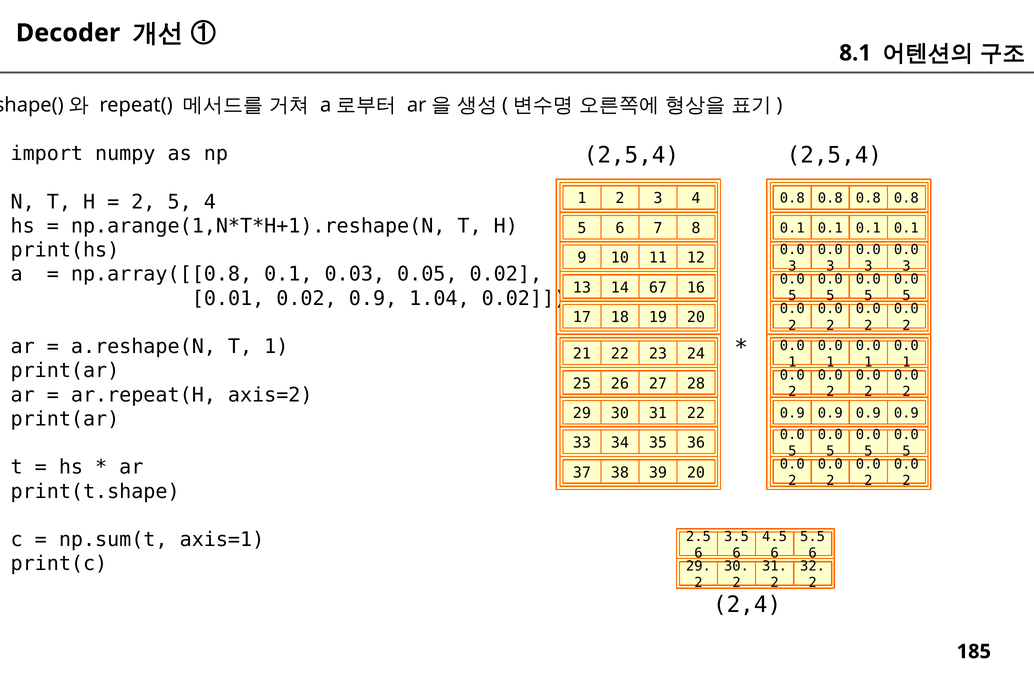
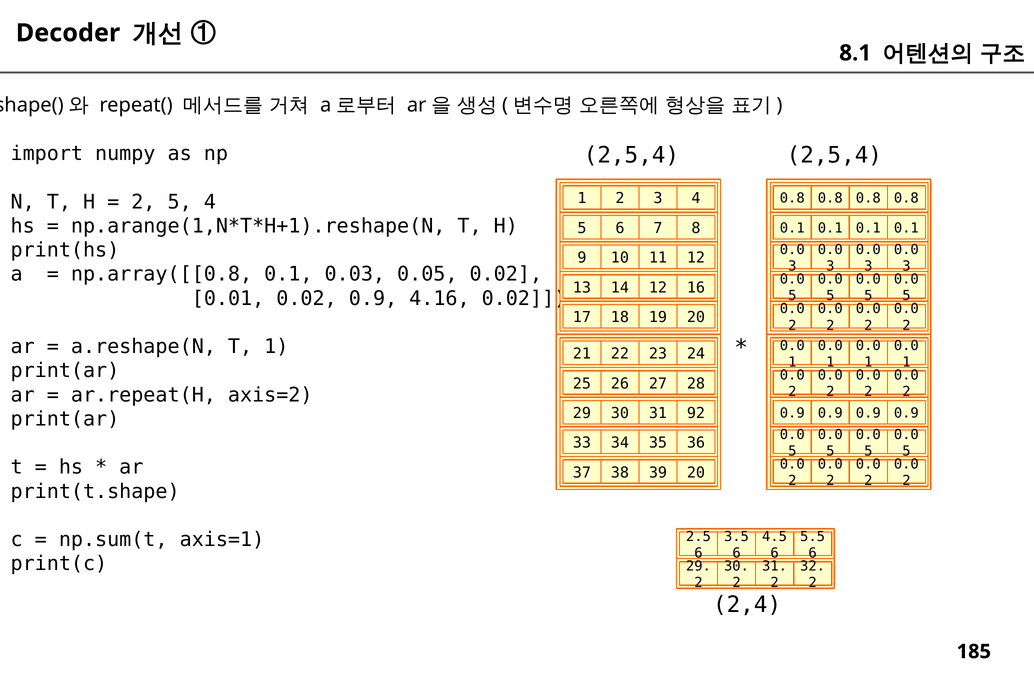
14 67: 67 -> 12 (658, 288)
1.04: 1.04 -> 4.16 (439, 298)
31 22: 22 -> 92 (696, 413)
